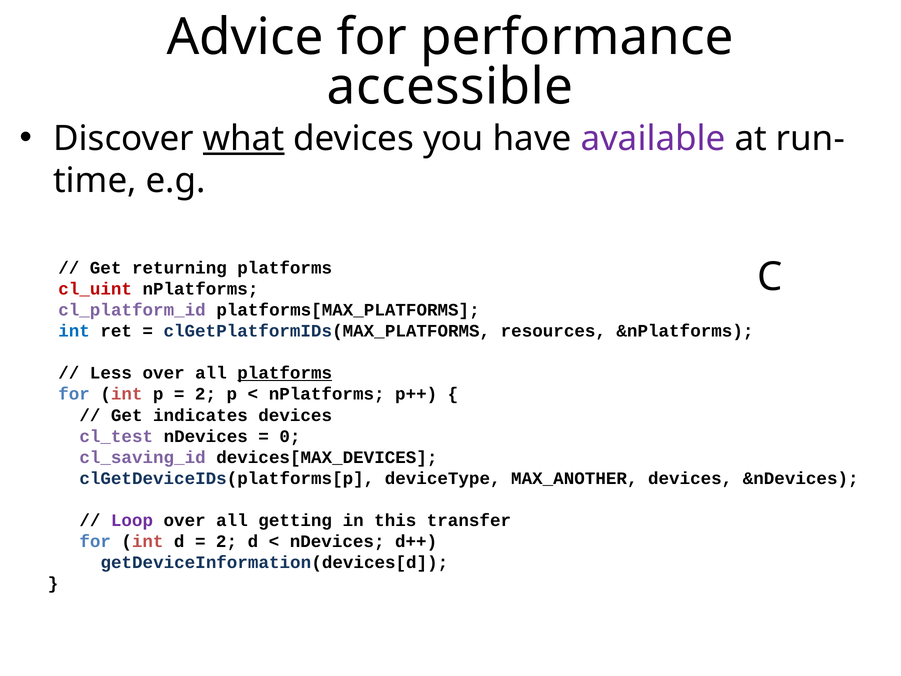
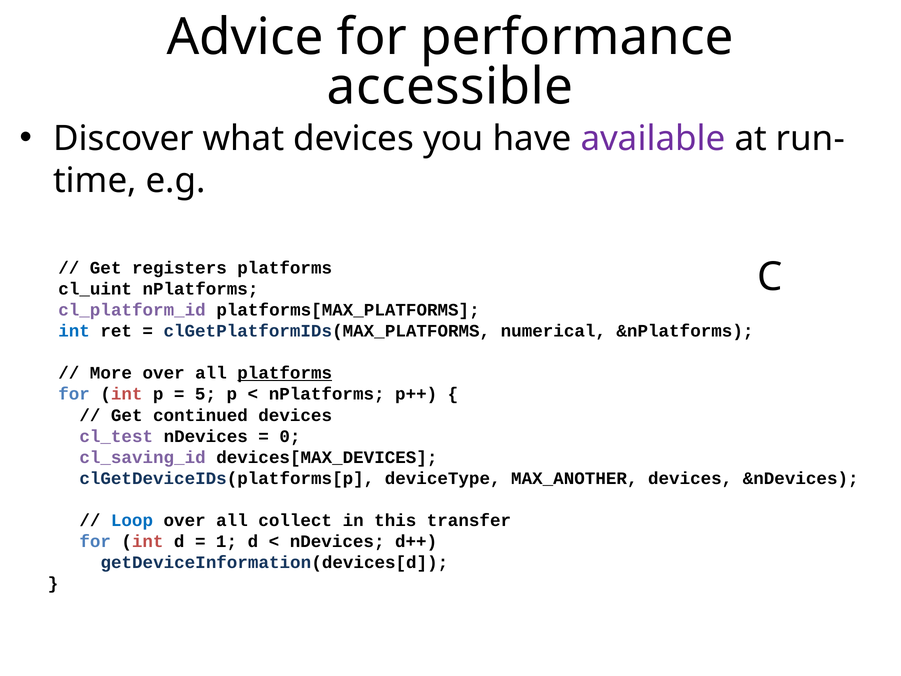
what underline: present -> none (244, 139)
returning: returning -> registers (179, 268)
cl_uint colour: red -> black (95, 289)
resources: resources -> numerical (553, 331)
Less: Less -> More (111, 373)
2: 2 -> 5 (206, 394)
indicates: indicates -> continued (200, 415)
Loop colour: purple -> blue (132, 520)
getting: getting -> collect (295, 520)
2: 2 -> 1 (227, 541)
